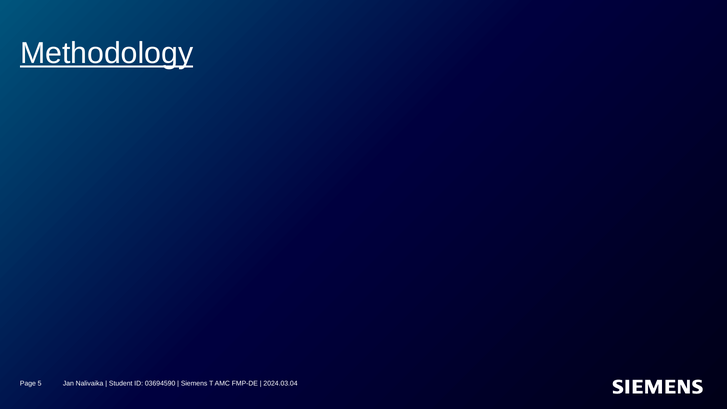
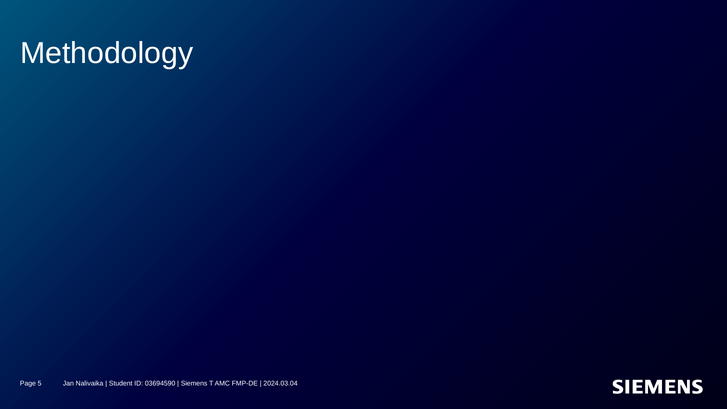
Methodology underline: present -> none (107, 53)
